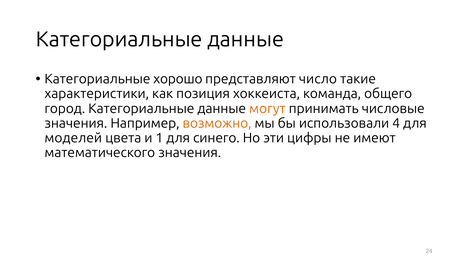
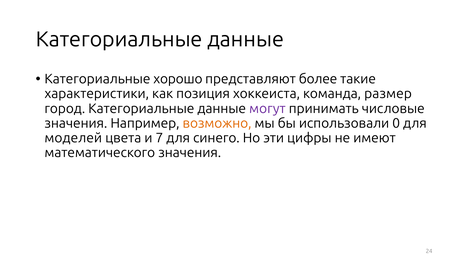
число: число -> более (318, 79)
общего: общего -> размер (388, 94)
могут colour: orange -> purple (267, 109)
4: 4 -> 0 (396, 123)
1: 1 -> 7 (159, 138)
